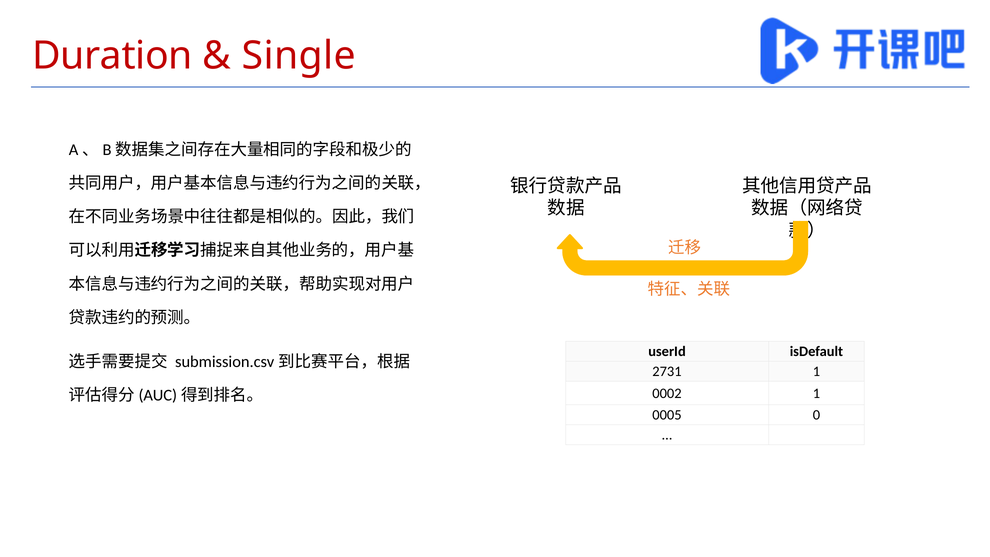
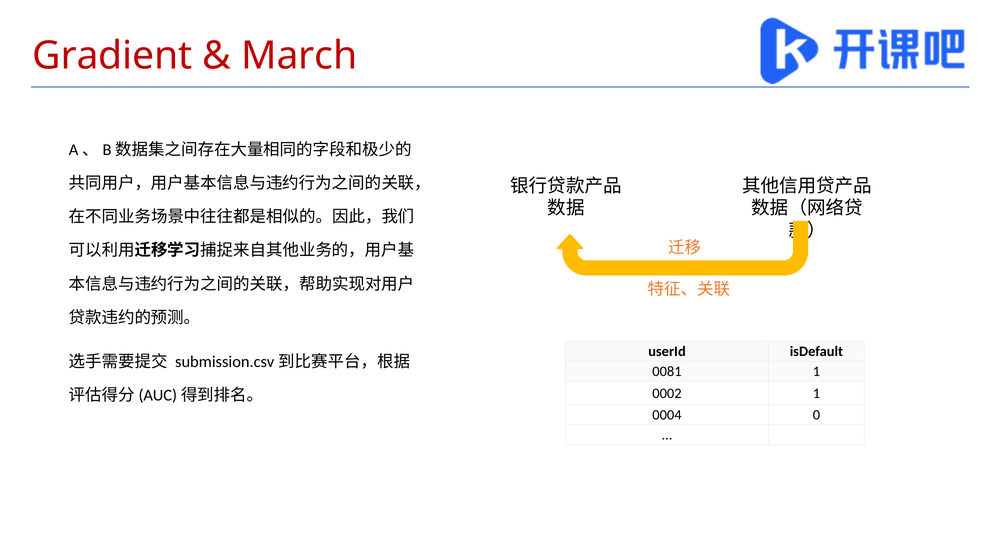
Duration: Duration -> Gradient (112, 56)
Single: Single -> March (299, 56)
2731: 2731 -> 0081 (667, 372)
0005: 0005 -> 0004 (667, 415)
